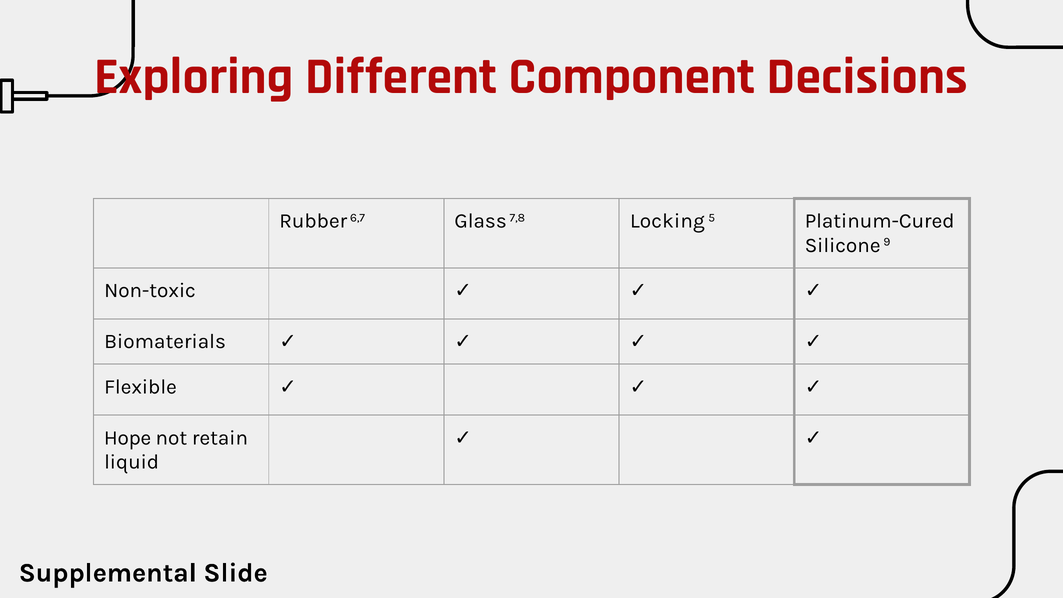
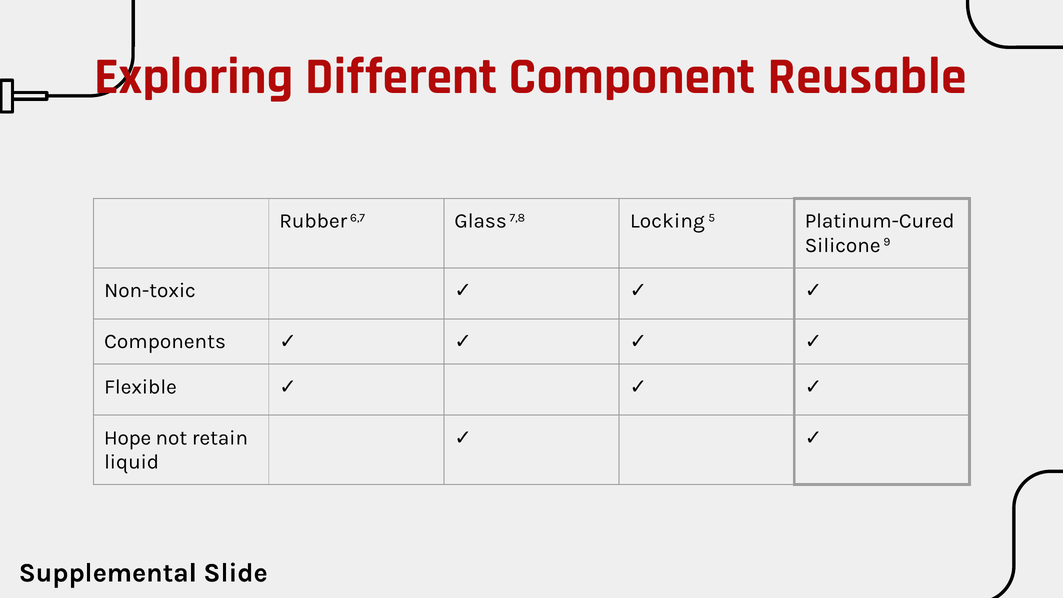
Decisions: Decisions -> Reusable (867, 76)
Biomaterials: Biomaterials -> Components (165, 341)
